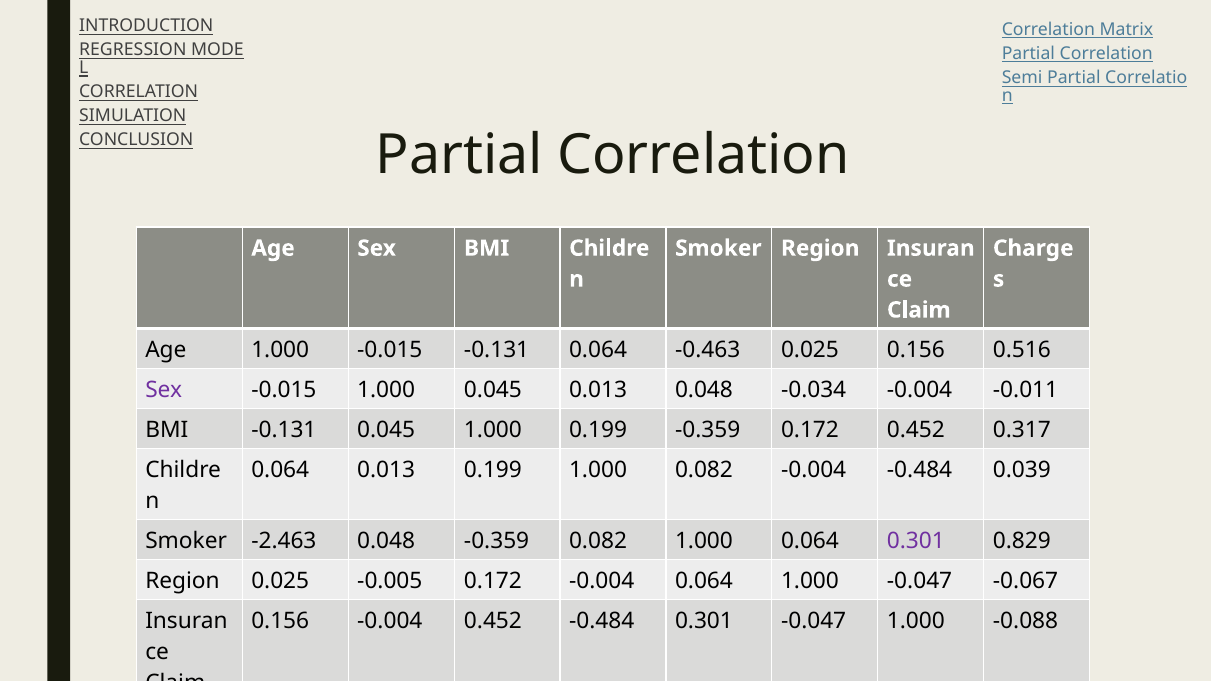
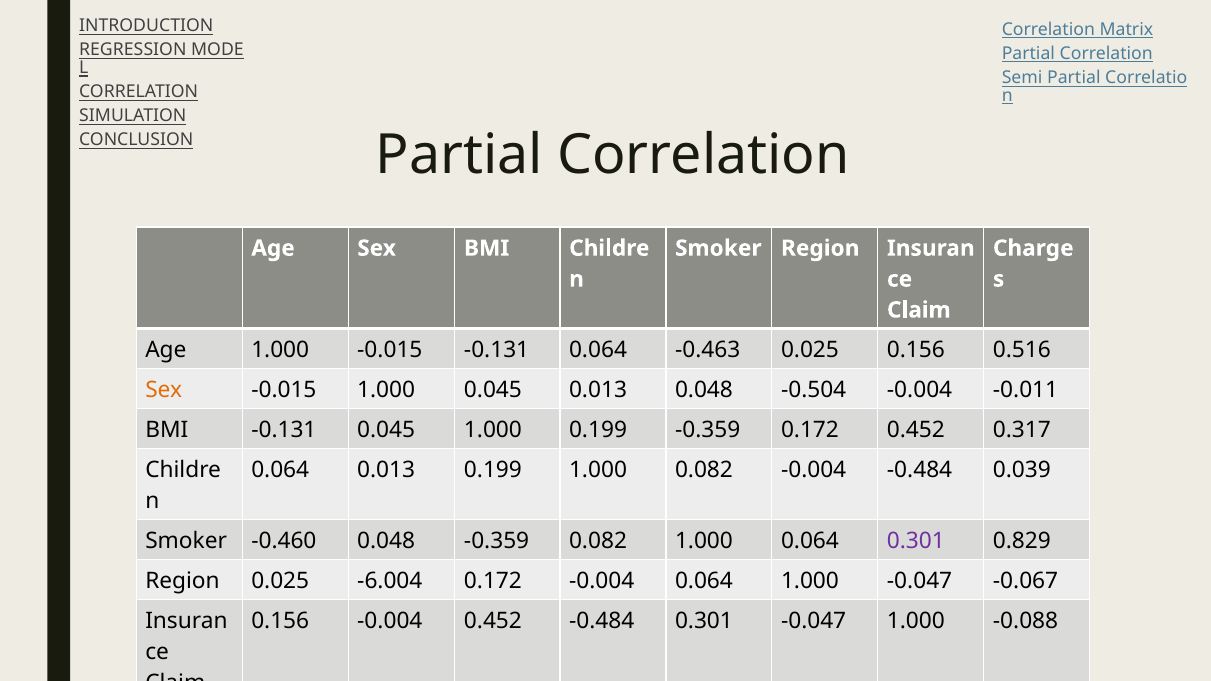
Sex colour: purple -> orange (164, 390)
-0.034: -0.034 -> -0.504 (814, 390)
-2.463: -2.463 -> -0.460 (284, 541)
-0.005: -0.005 -> -6.004 (390, 581)
